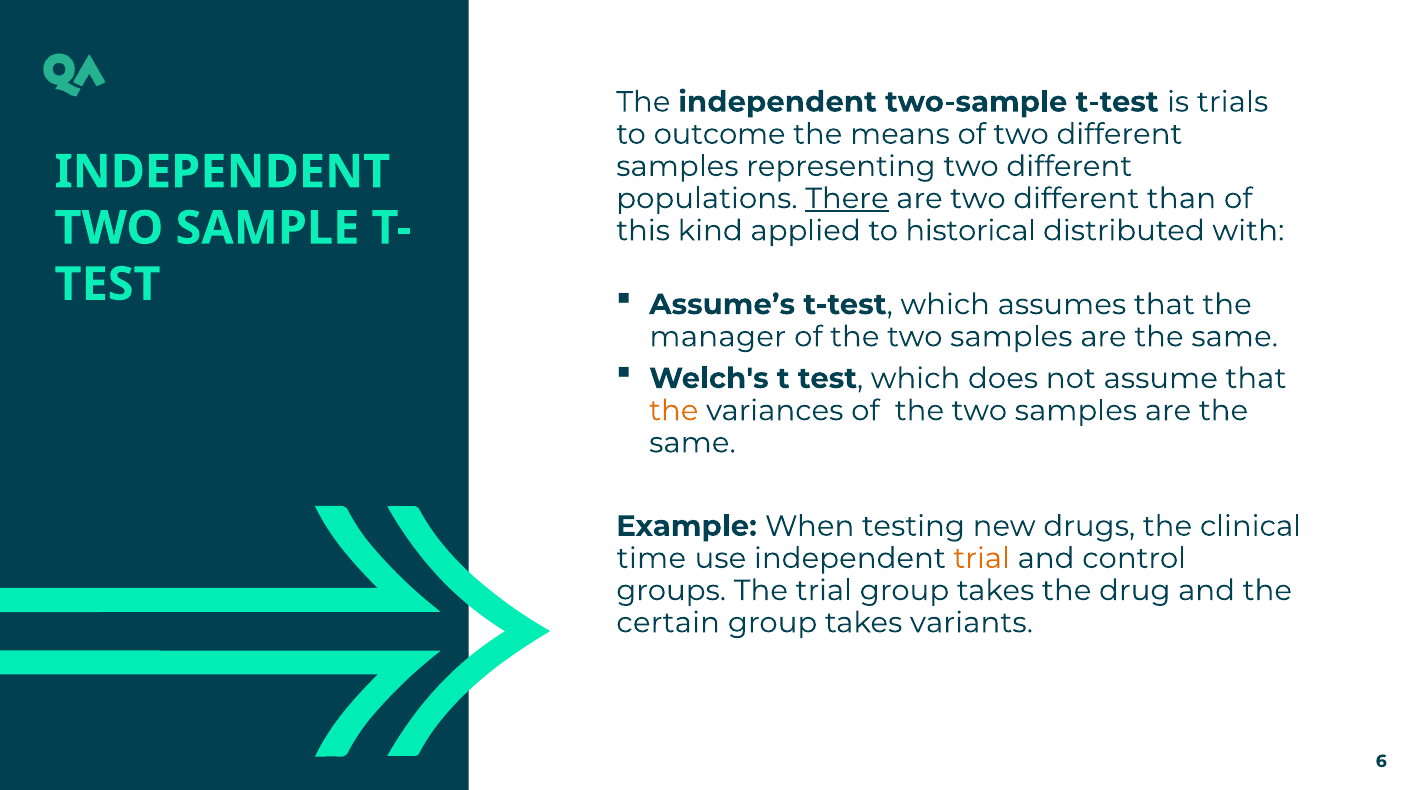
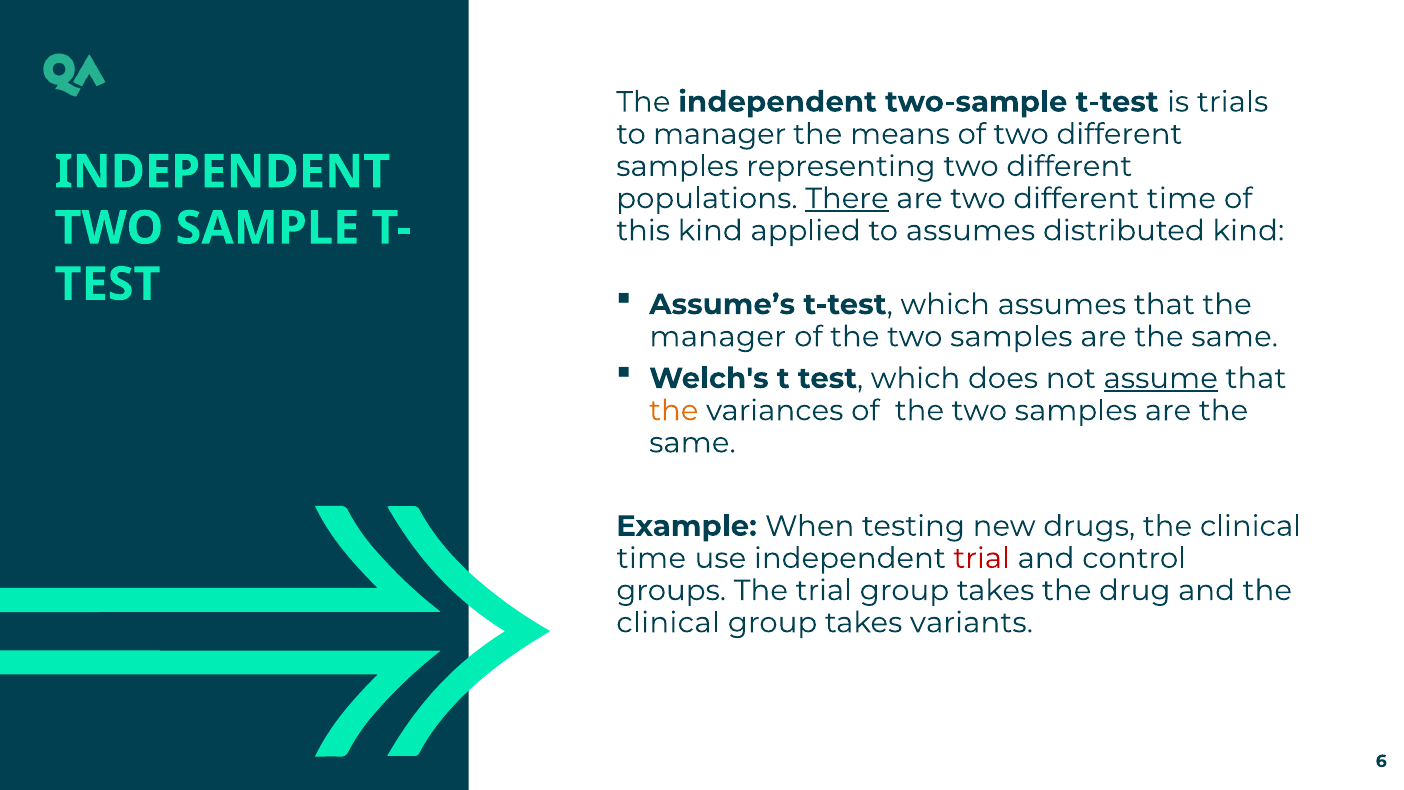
to outcome: outcome -> manager (720, 134)
different than: than -> time (1181, 198)
to historical: historical -> assumes (971, 231)
distributed with: with -> kind (1248, 231)
assume underline: none -> present (1161, 378)
trial colour: orange -> red (982, 558)
certain: certain -> clinical (668, 622)
